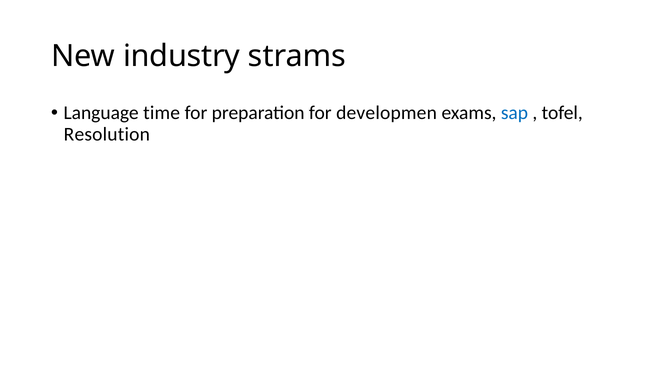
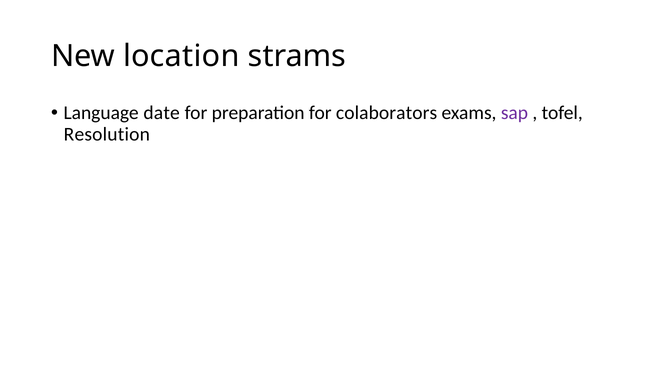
industry: industry -> location (181, 56)
time: time -> date (162, 113)
developmen: developmen -> colaborators (387, 113)
sap colour: blue -> purple (514, 113)
